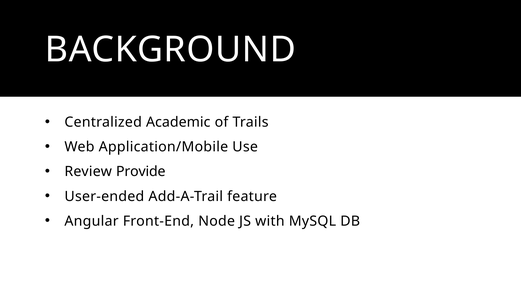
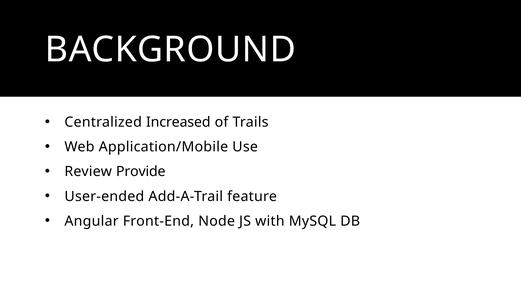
Academic: Academic -> Increased (178, 122)
